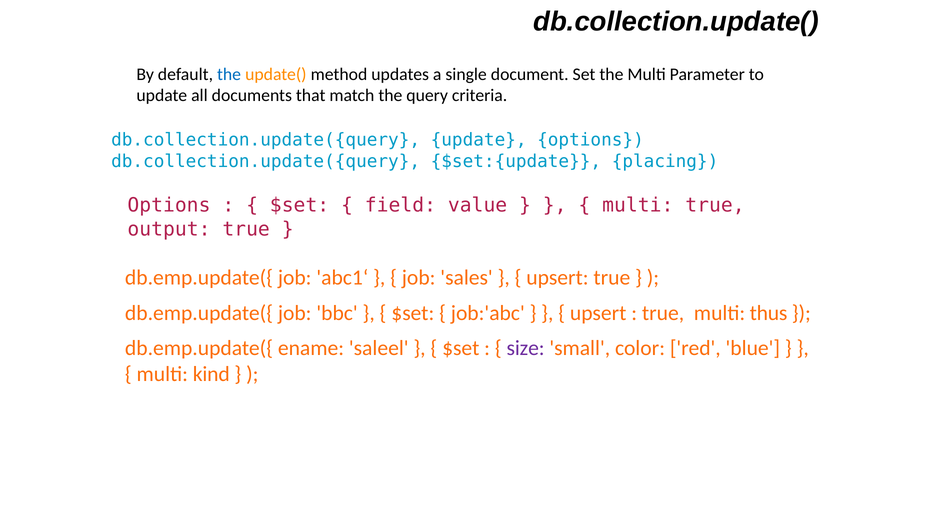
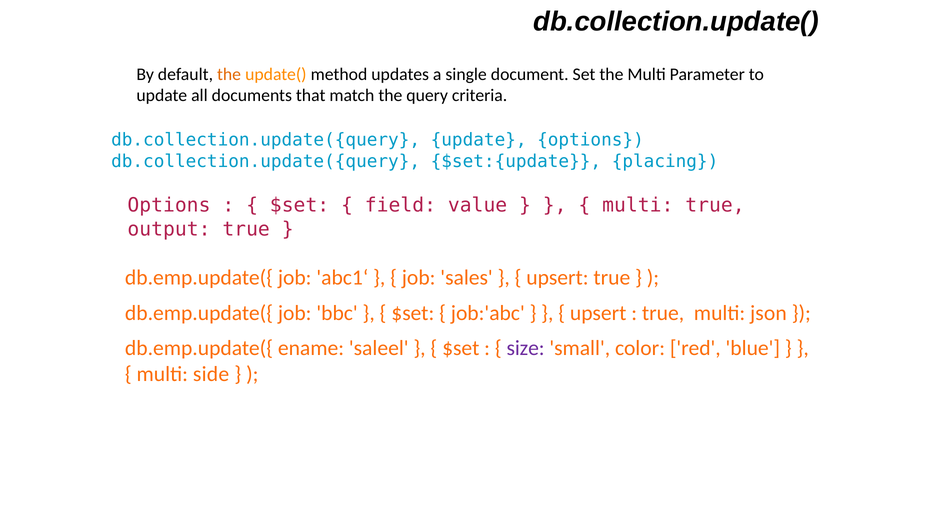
the colour: blue -> orange (229, 74)
thus: thus -> json (768, 313)
kind: kind -> side (211, 374)
